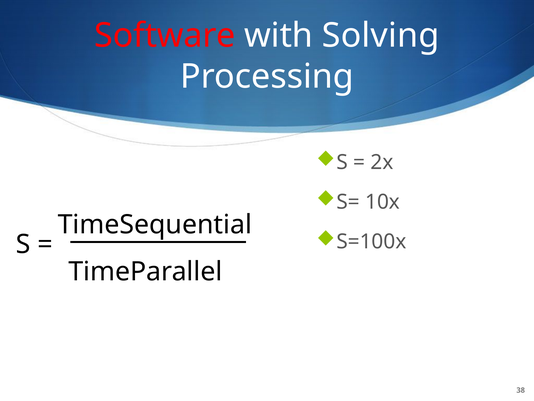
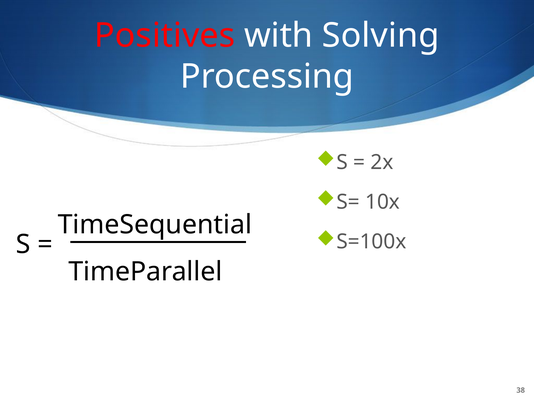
Software: Software -> Positives (165, 35)
